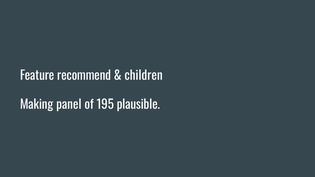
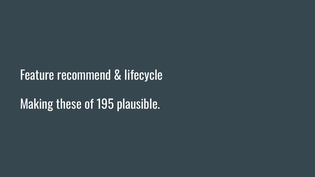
children: children -> lifecycle (144, 76)
panel: panel -> these (69, 105)
